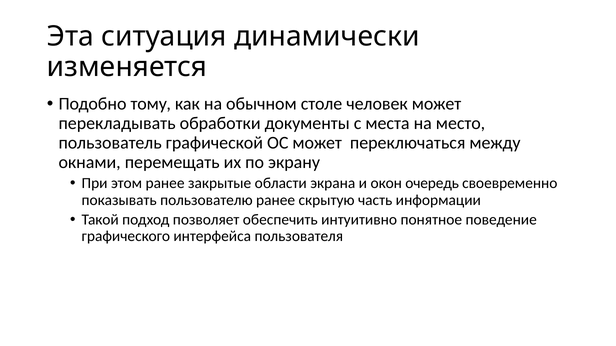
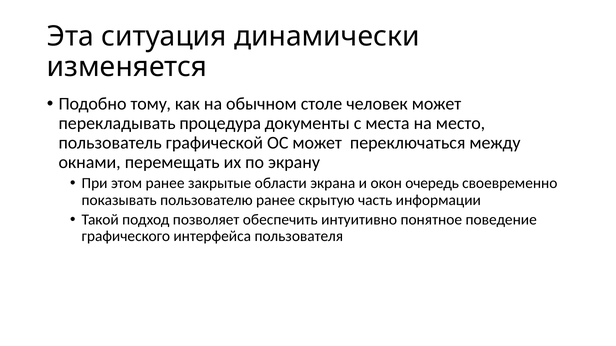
обработки: обработки -> процедура (220, 124)
